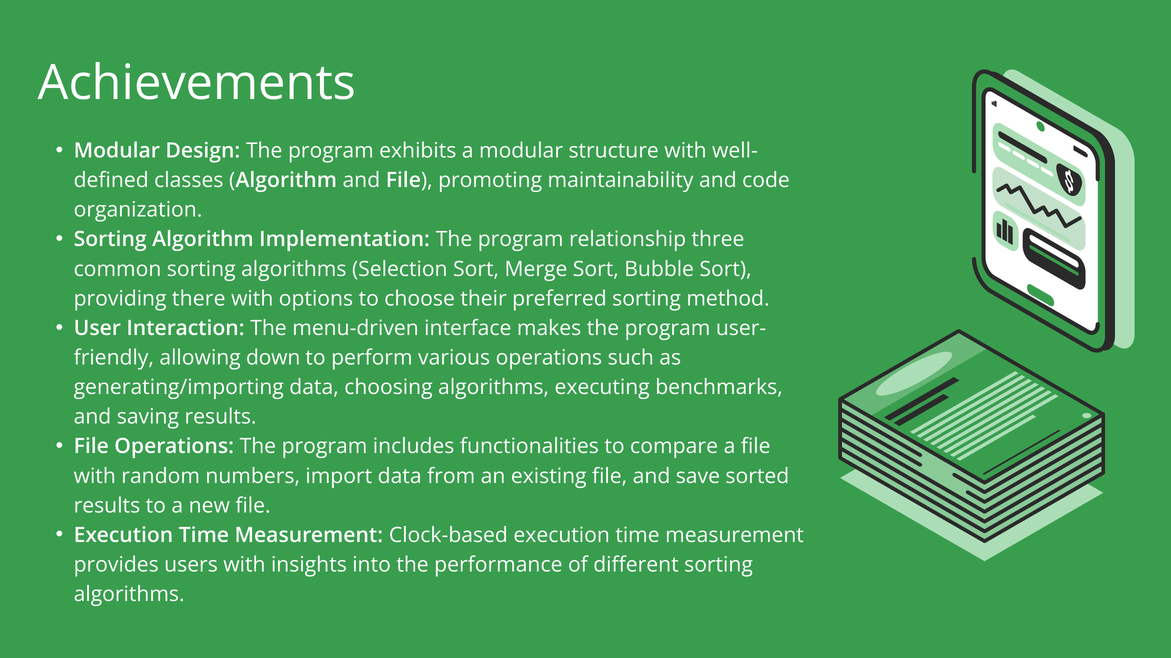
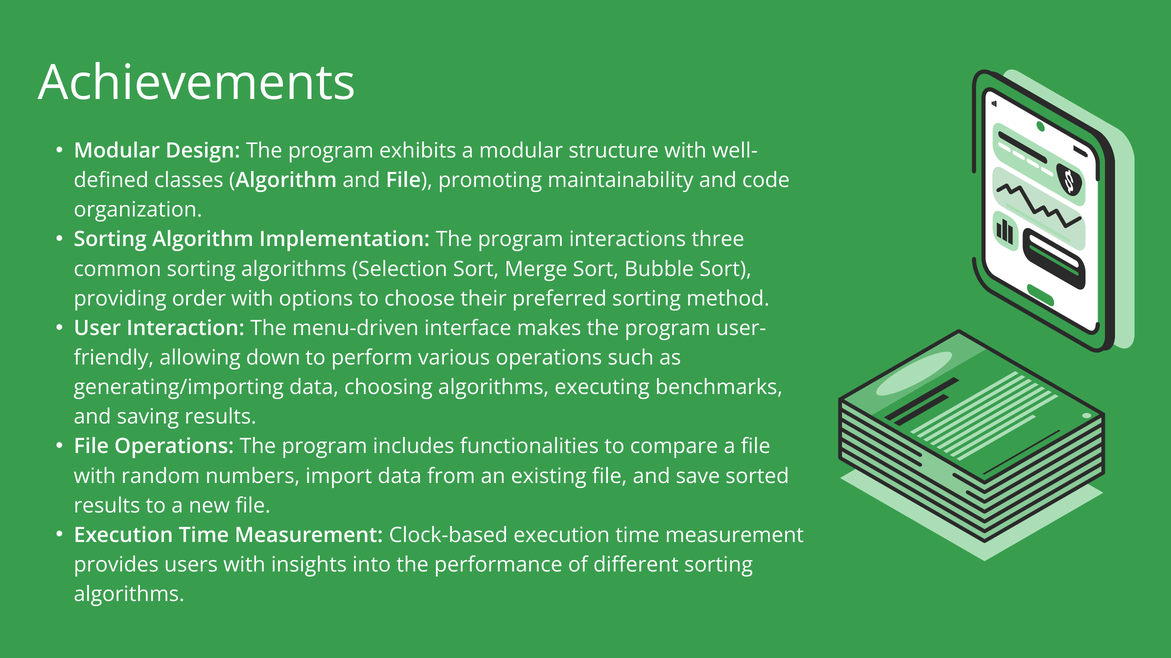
relationship: relationship -> interactions (628, 240)
there: there -> order (199, 299)
